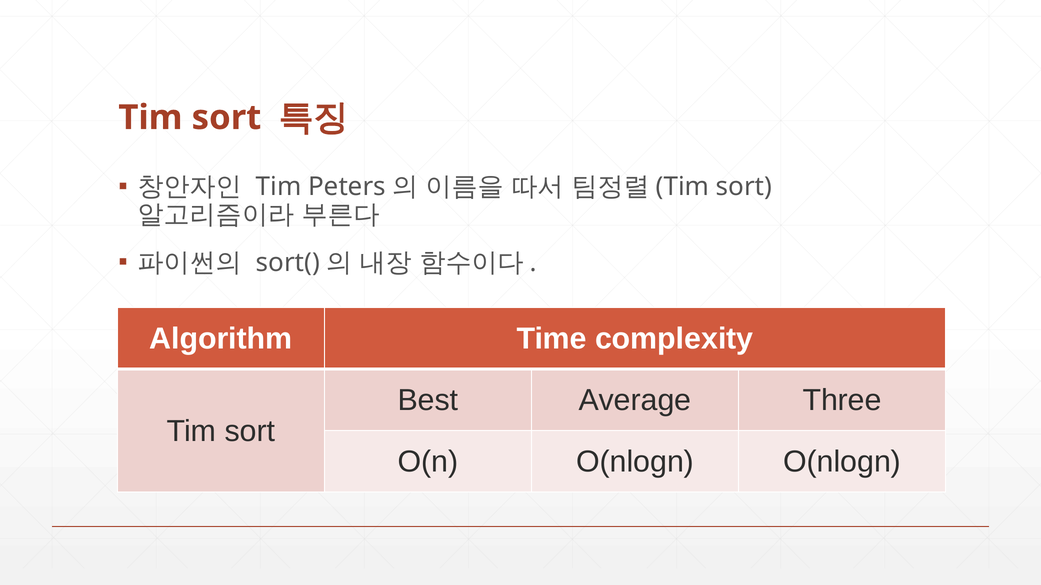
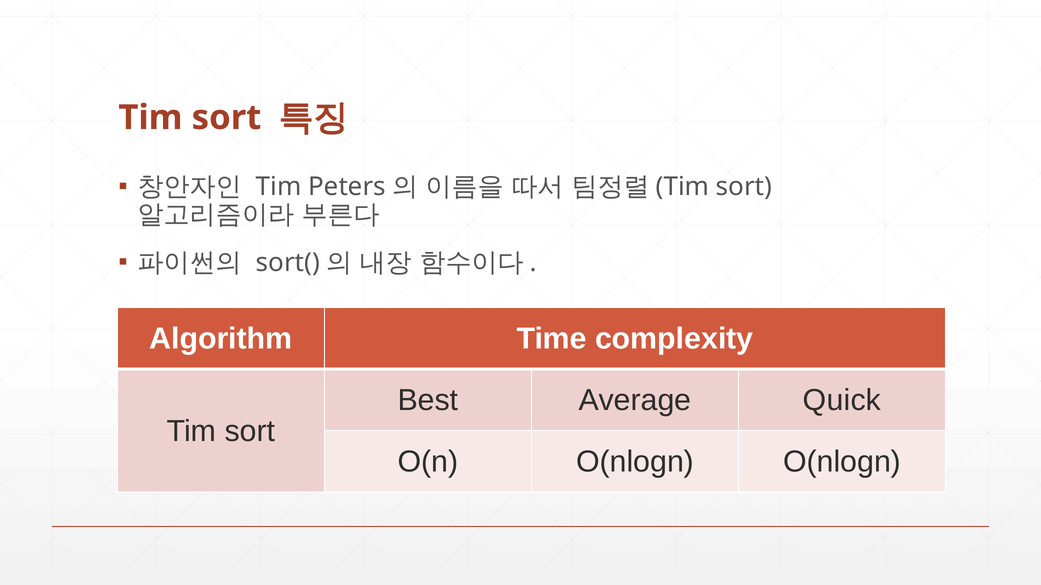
Three: Three -> Quick (842, 401)
